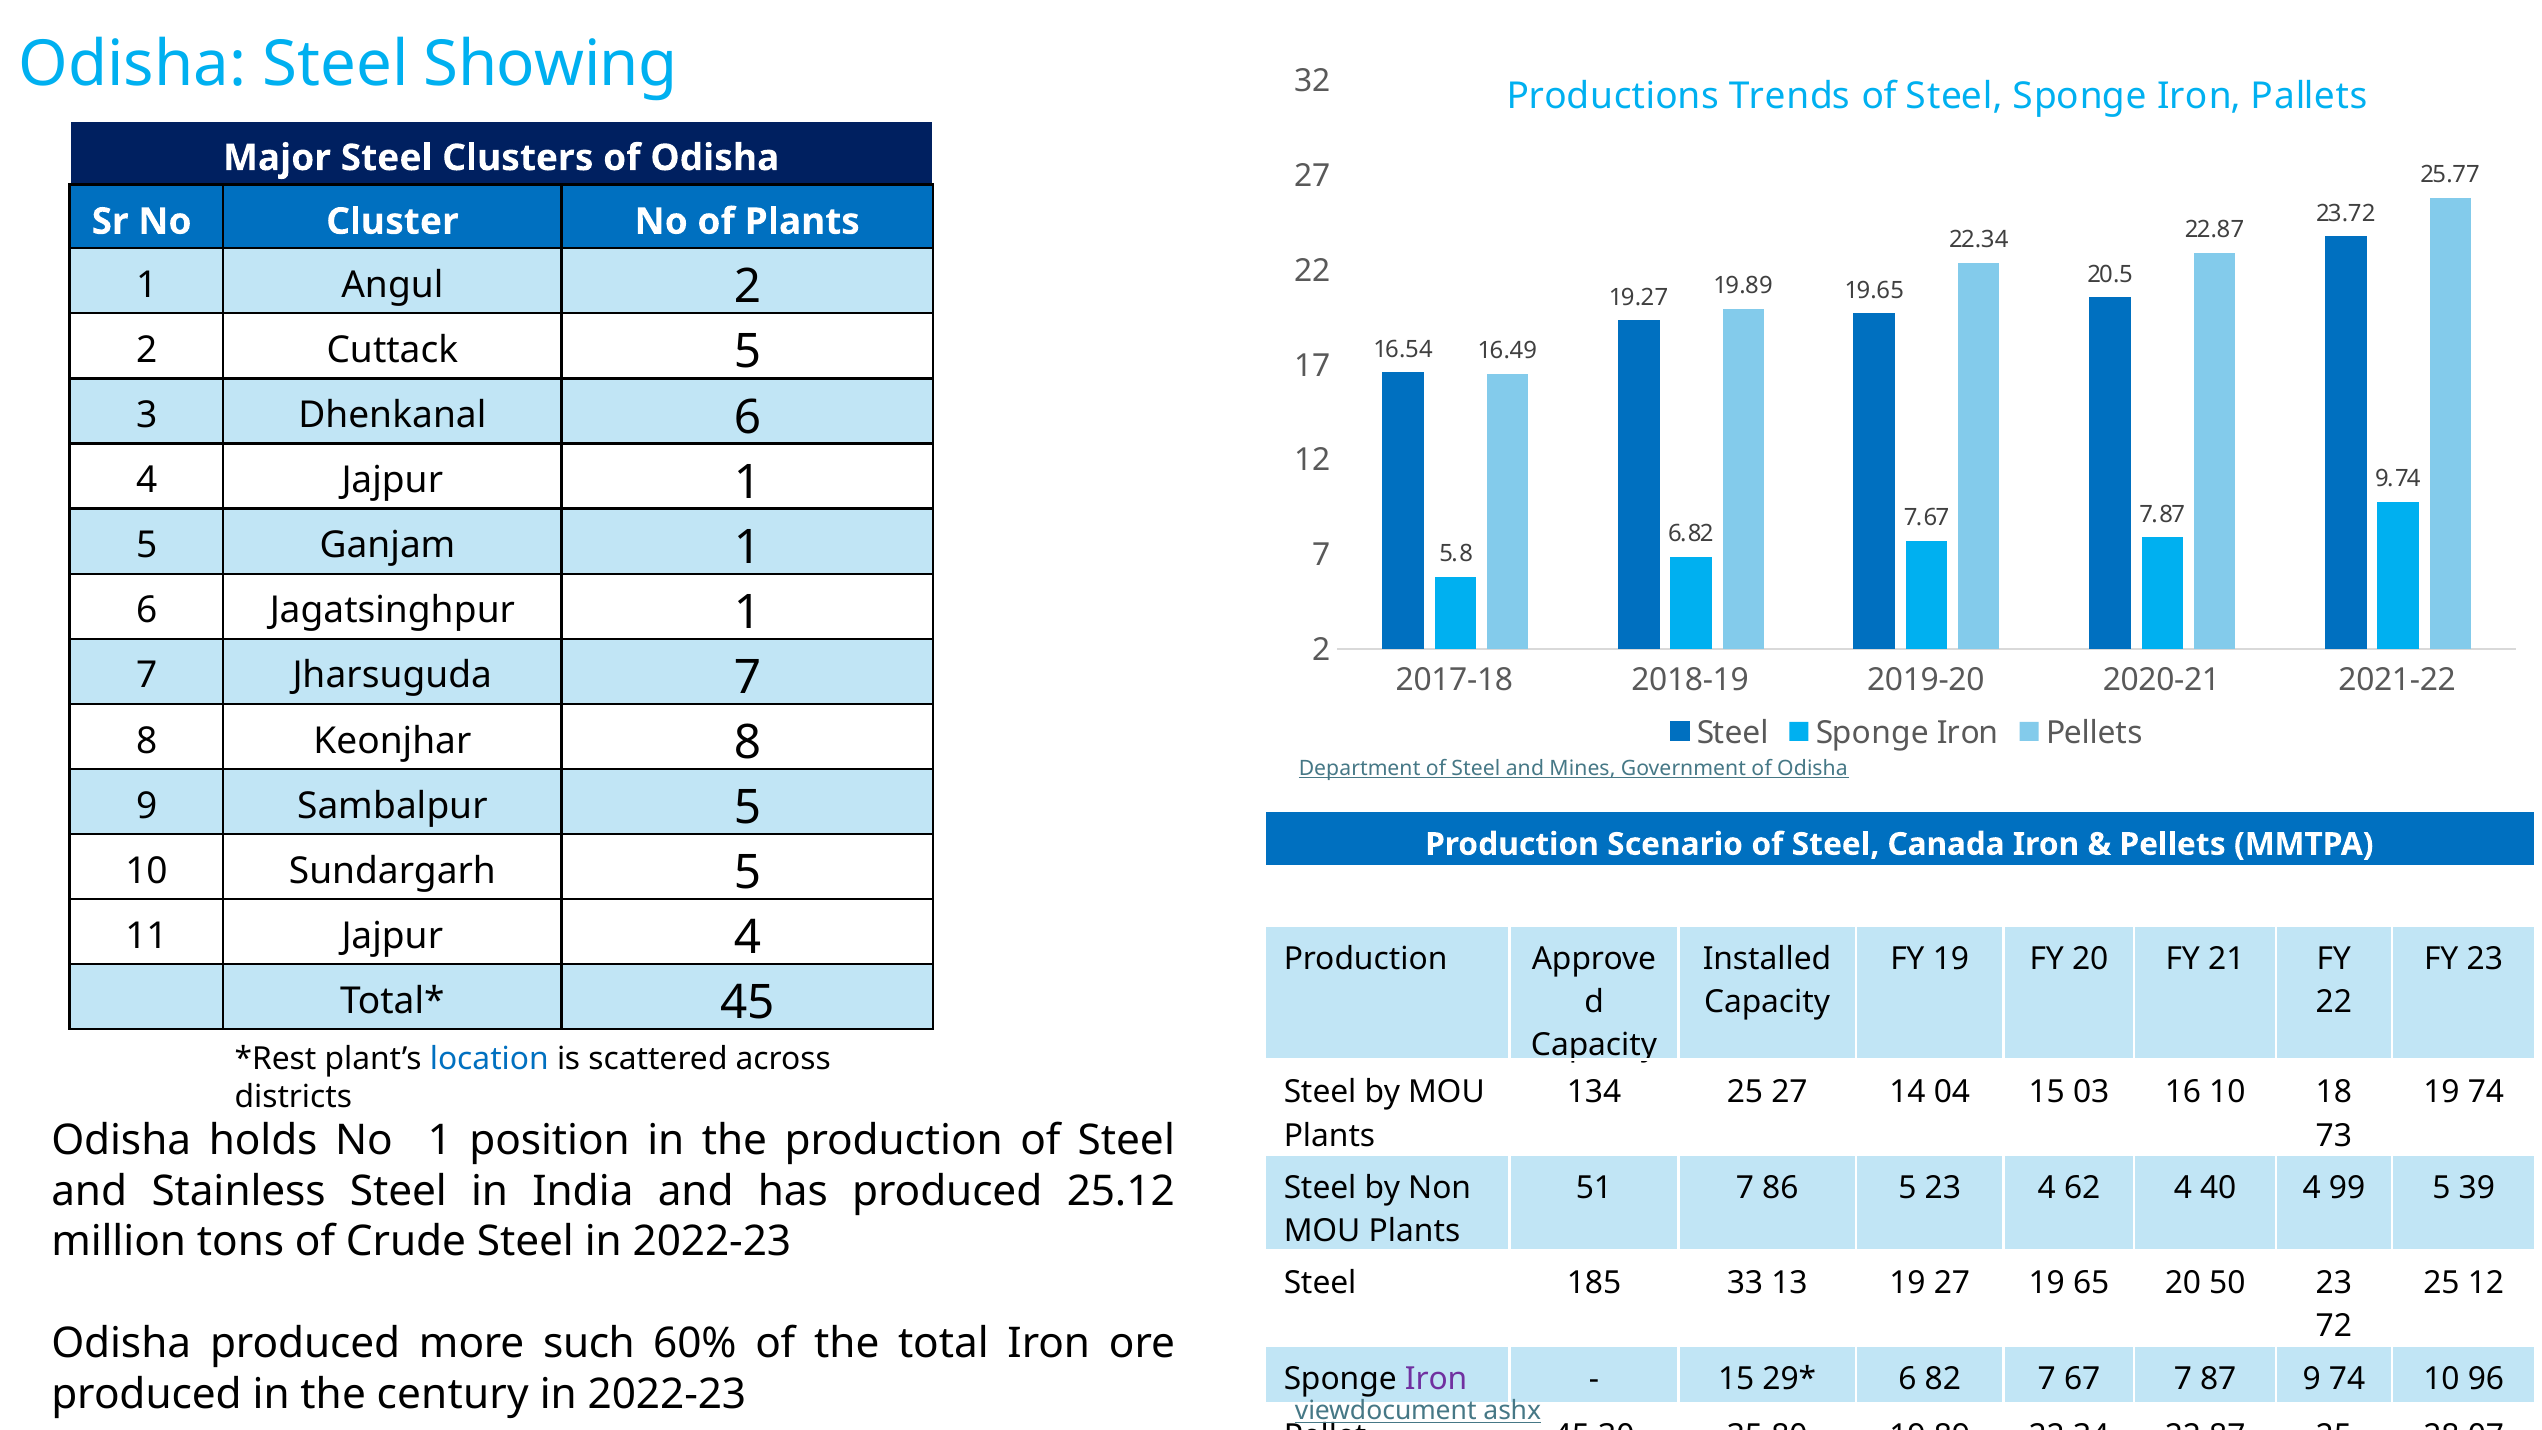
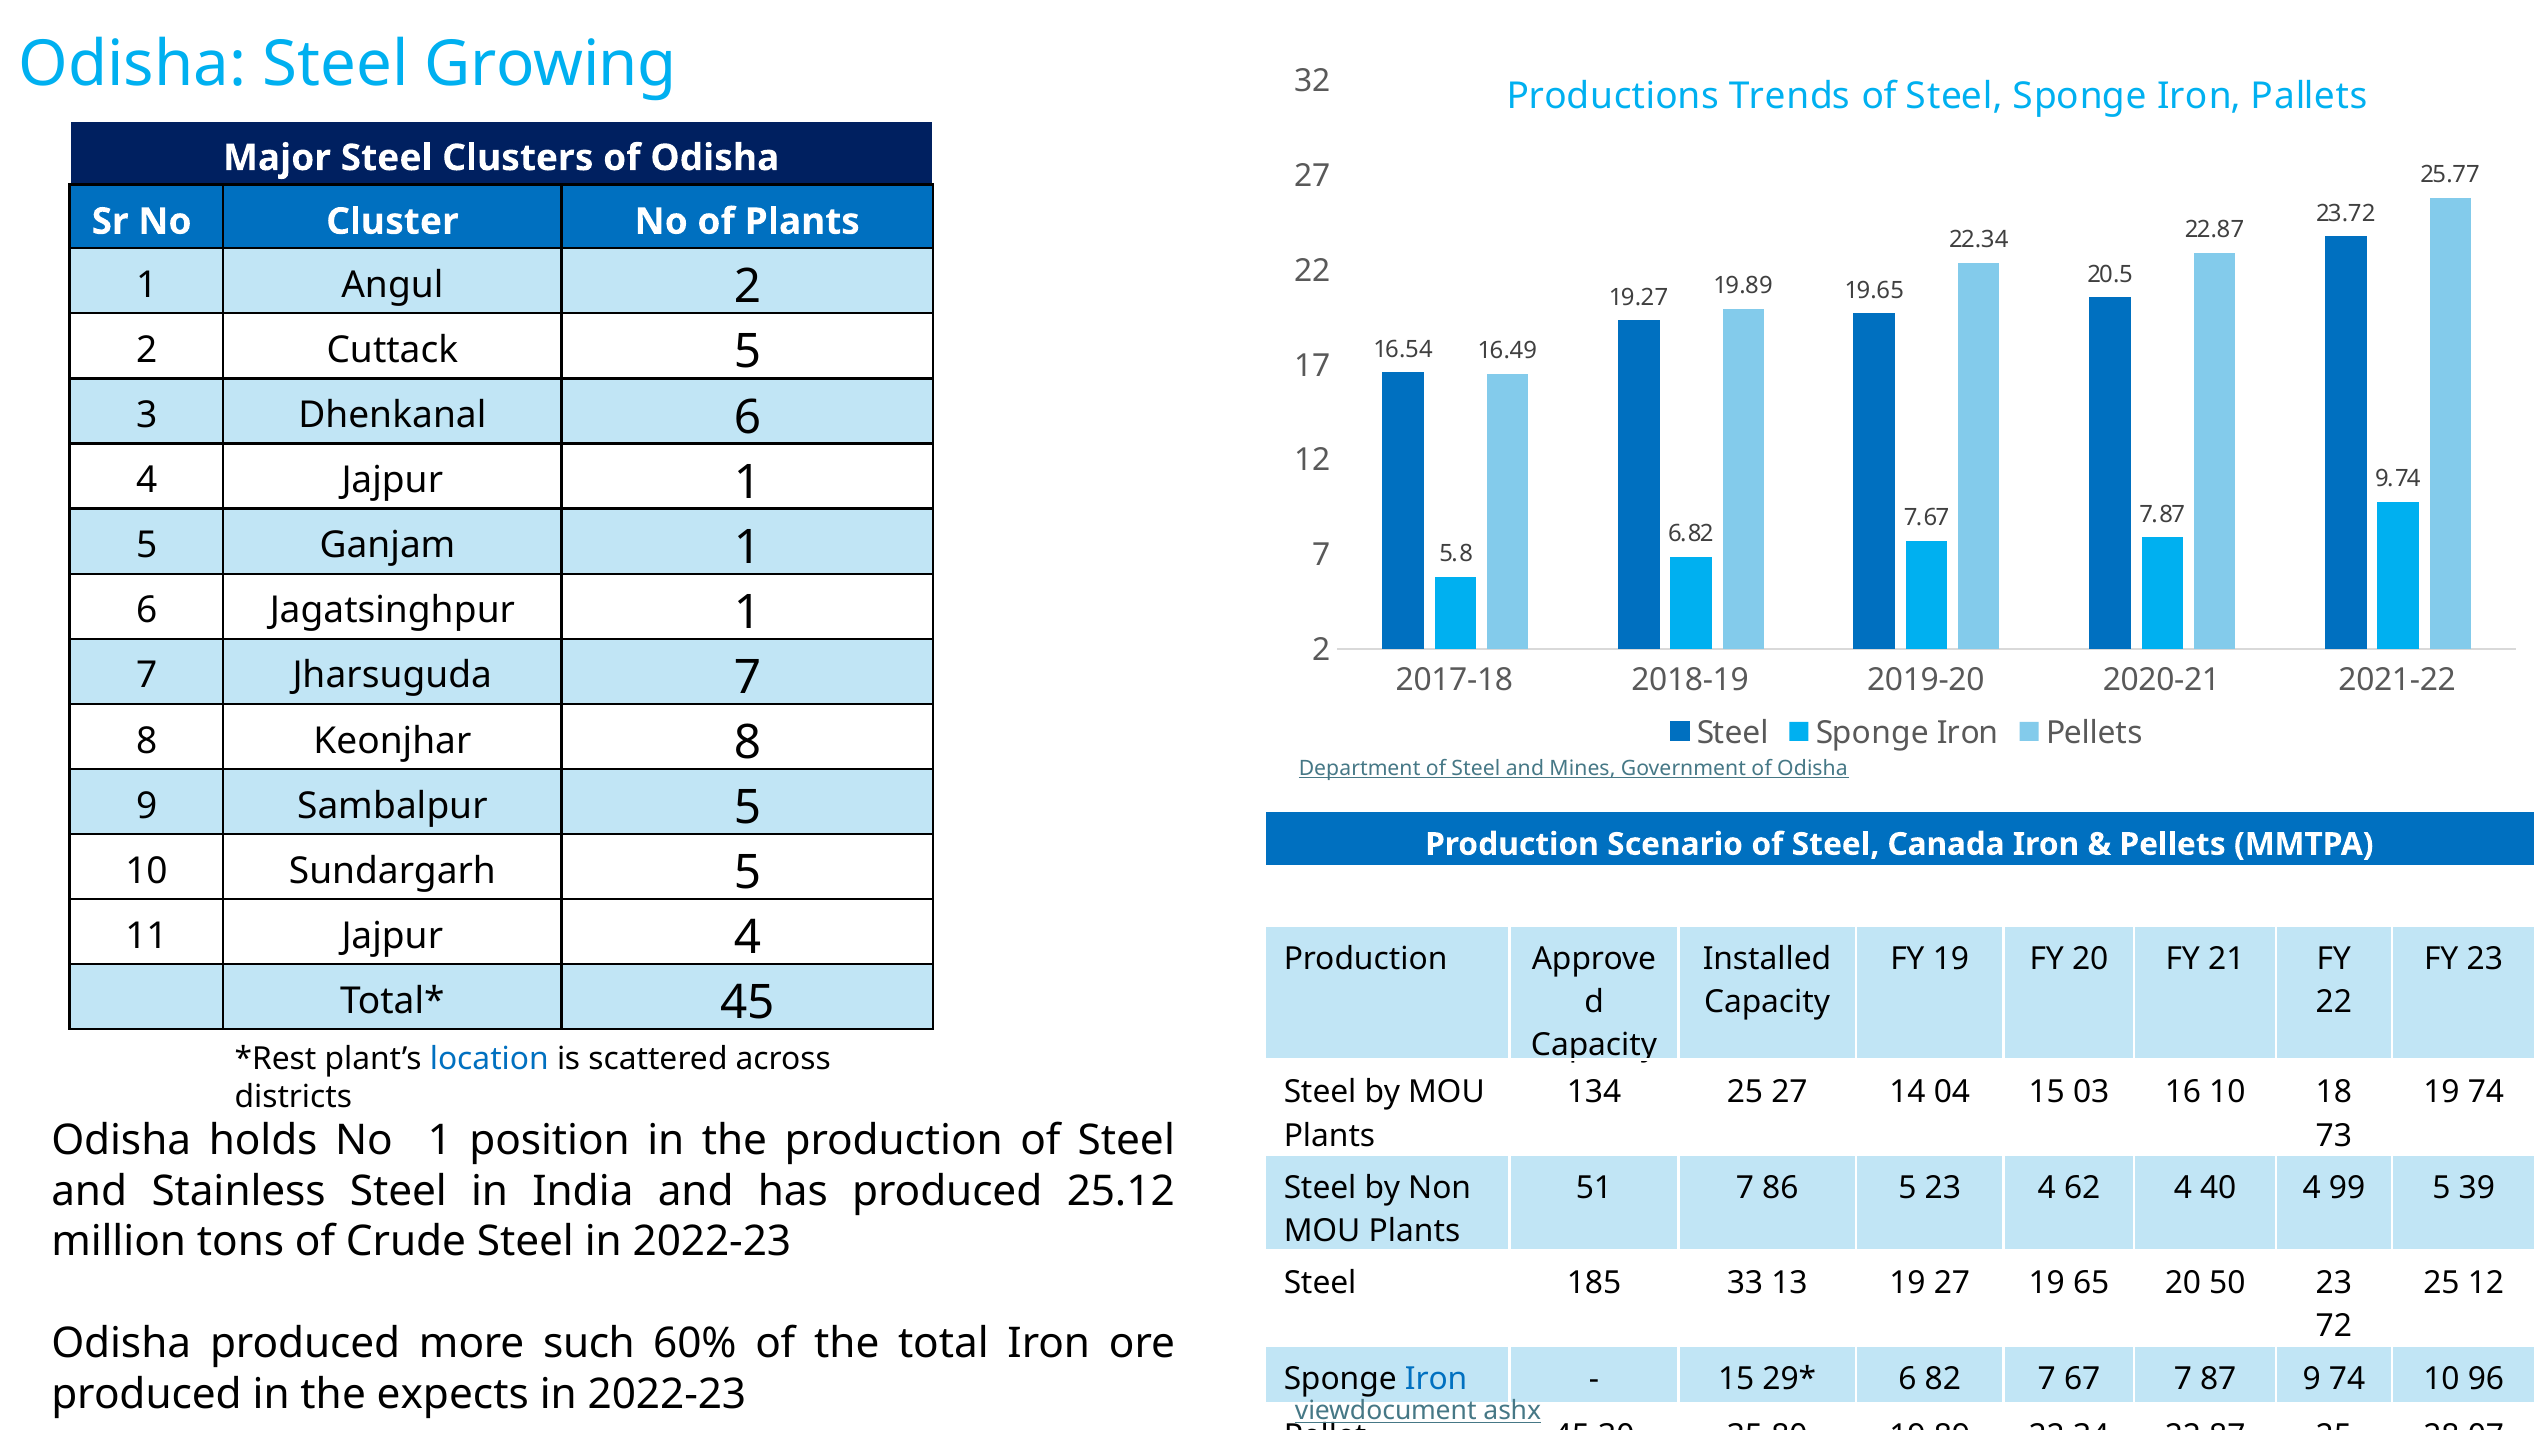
Showing: Showing -> Growing (551, 65)
Iron colour: purple -> blue (1436, 1379)
century: century -> expects (453, 1394)
